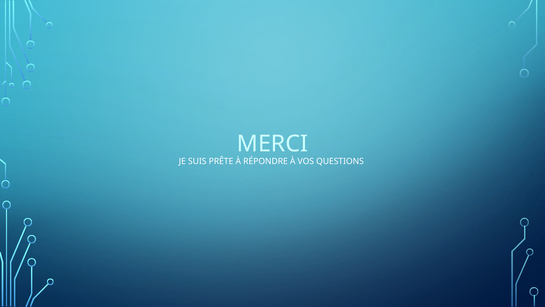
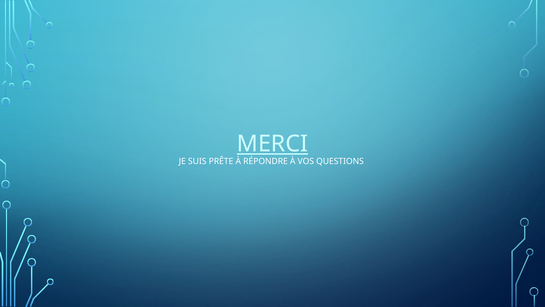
MERCI underline: none -> present (272, 144)
